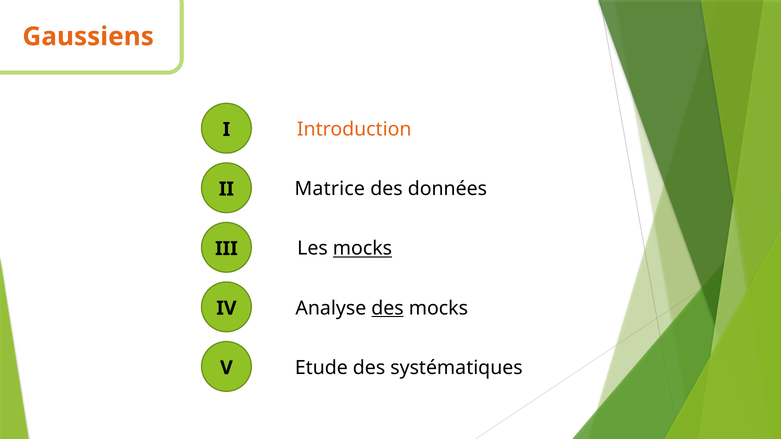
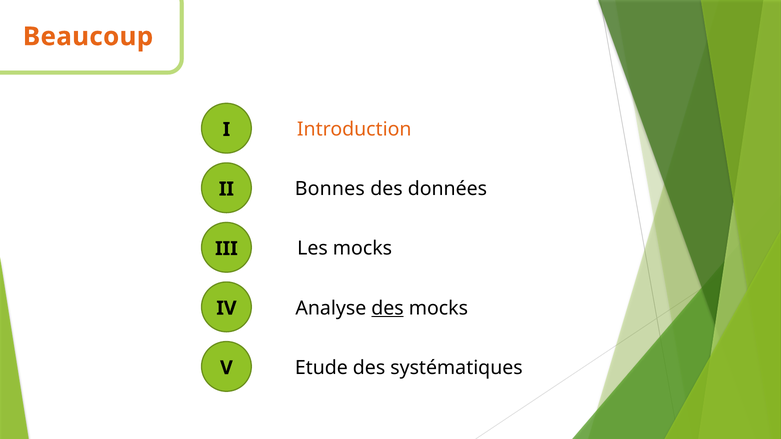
Gaussiens: Gaussiens -> Beaucoup (88, 37)
Matrice: Matrice -> Bonnes (330, 189)
mocks underline: present -> none (362, 249)
